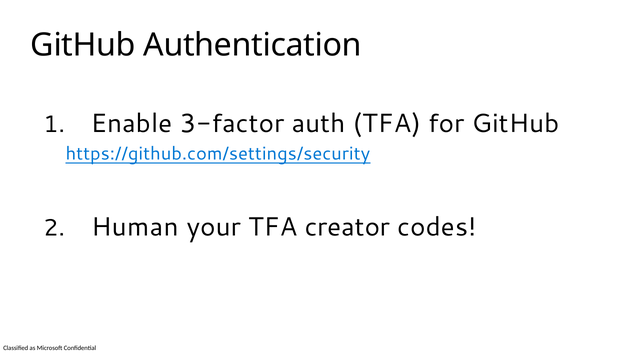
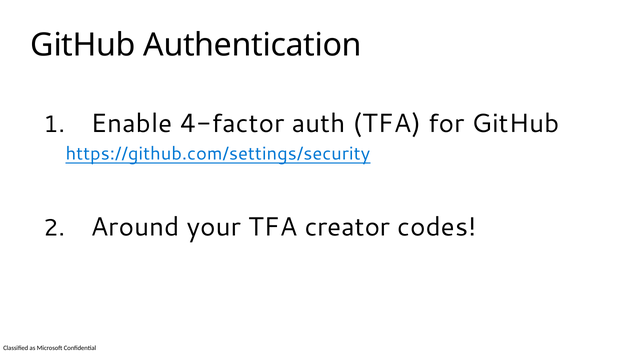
3-factor: 3-factor -> 4-factor (232, 124)
Human: Human -> Around (135, 227)
